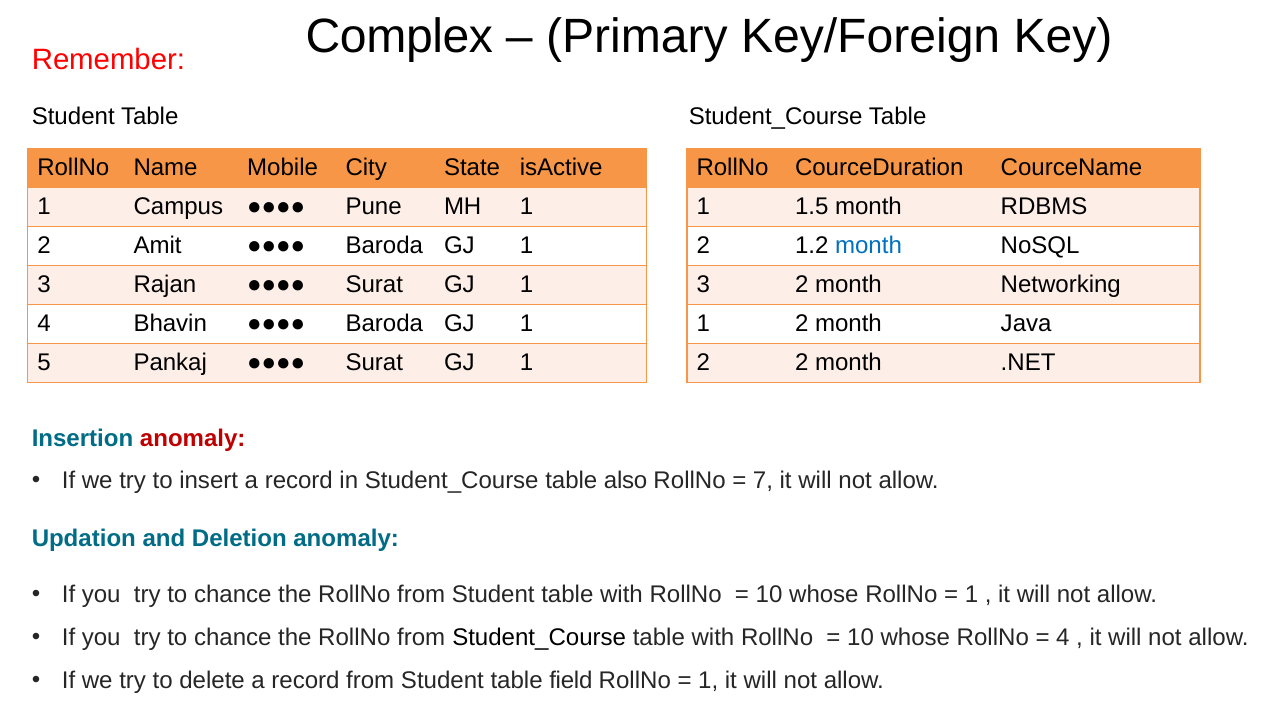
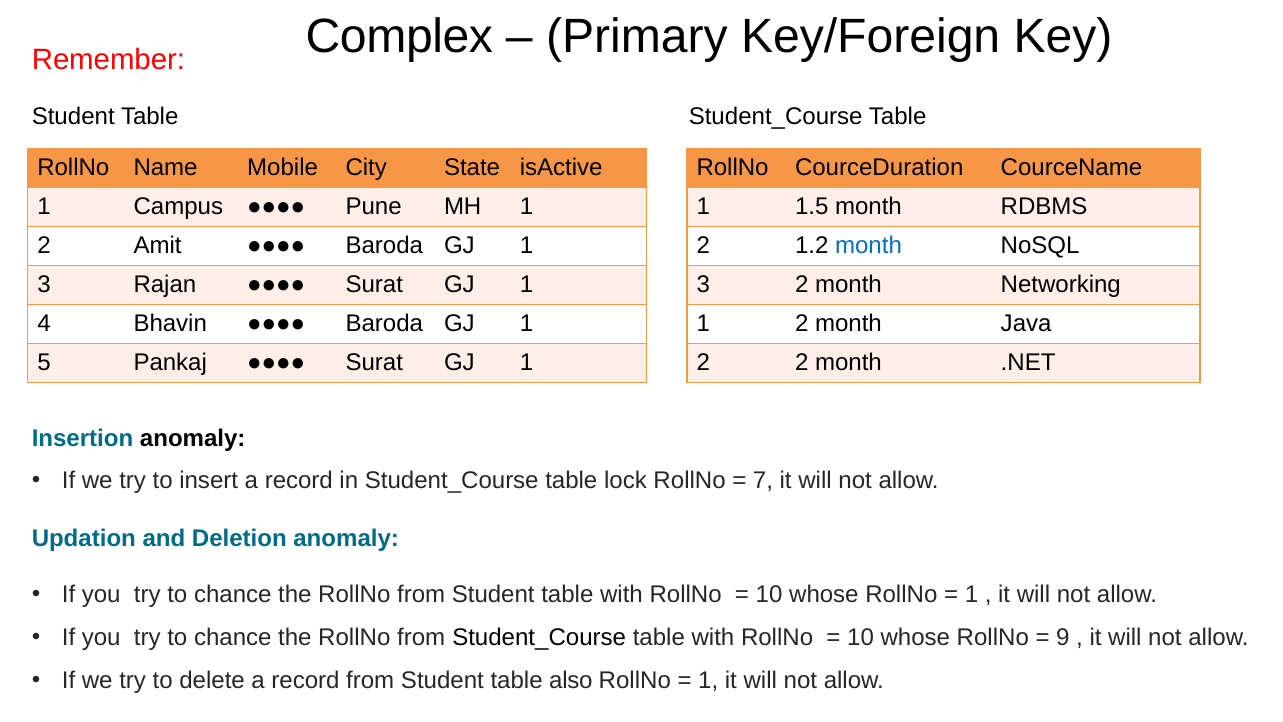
anomaly colour: red -> black (193, 439)
also: also -> lock (626, 480)
4: 4 -> 9 (1063, 638)
field: field -> also (571, 681)
